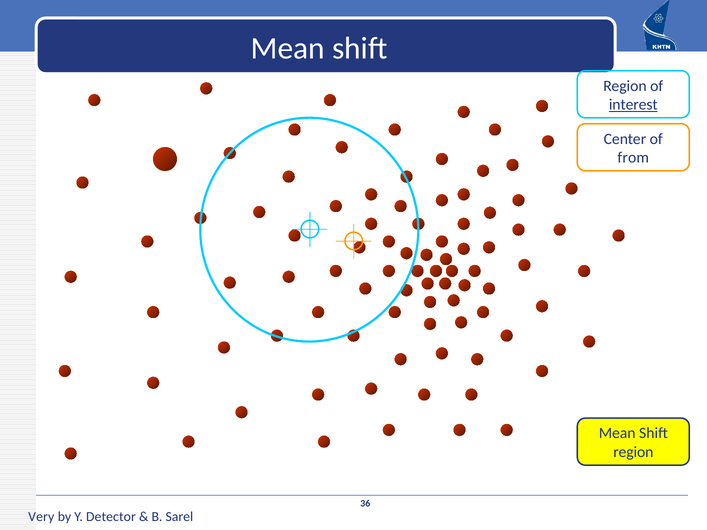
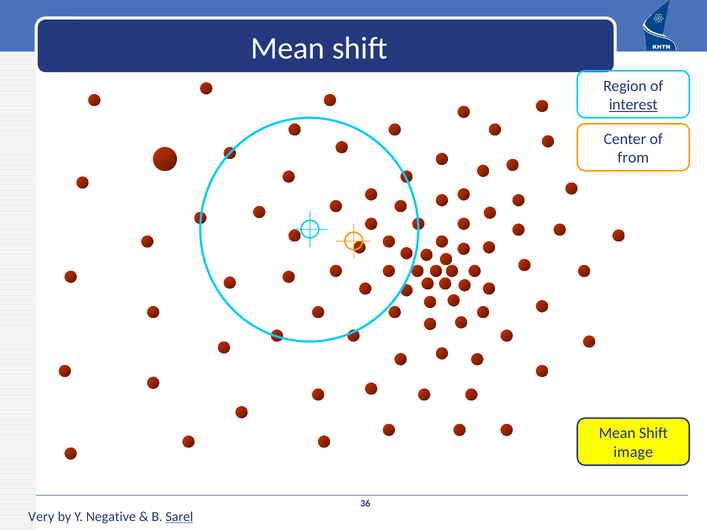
region: region -> image (633, 452)
Detector: Detector -> Negative (111, 517)
Sarel underline: none -> present (179, 517)
